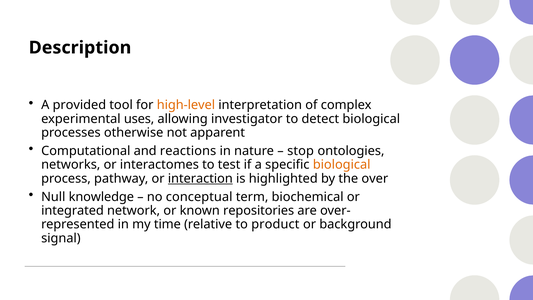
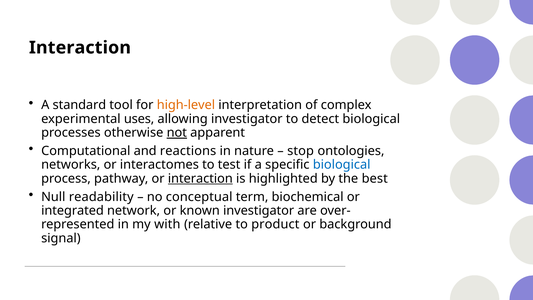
Description: Description -> Interaction (80, 48)
provided: provided -> standard (79, 105)
not underline: none -> present (177, 133)
biological colour: orange -> blue (342, 165)
over: over -> best (375, 178)
knowledge: knowledge -> readability (101, 197)
known repositories: repositories -> investigator (259, 210)
time: time -> with (167, 224)
